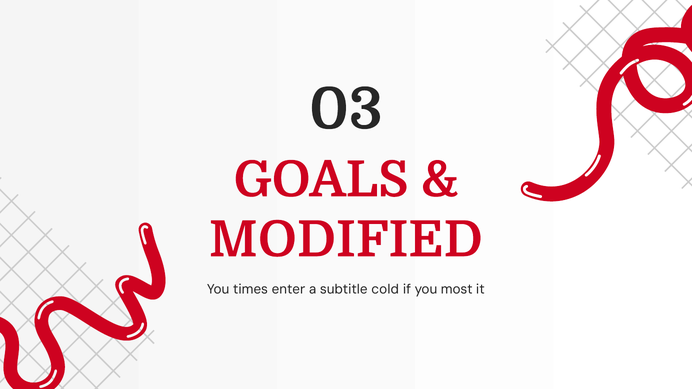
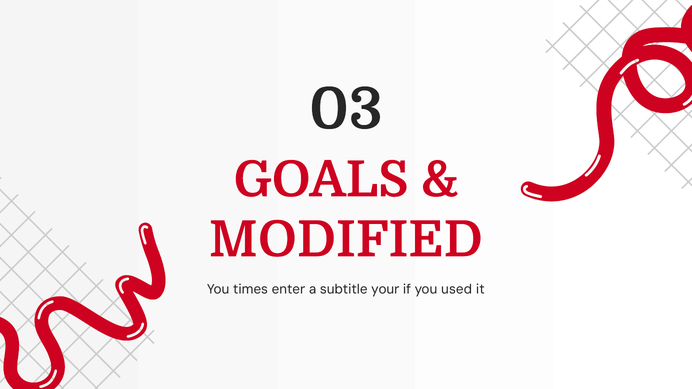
cold: cold -> your (385, 289)
most: most -> used (457, 289)
